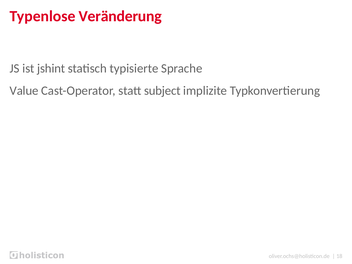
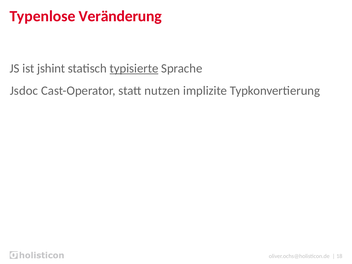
typisierte underline: none -> present (134, 68)
Value: Value -> Jsdoc (24, 91)
subject: subject -> nutzen (162, 91)
